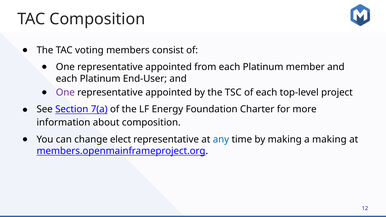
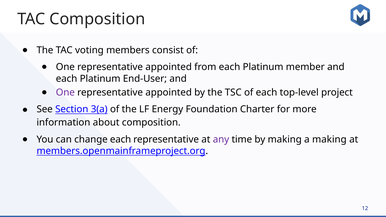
7(a: 7(a -> 3(a (99, 109)
change elect: elect -> each (121, 139)
any colour: blue -> purple (221, 139)
